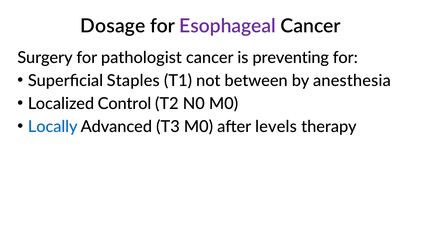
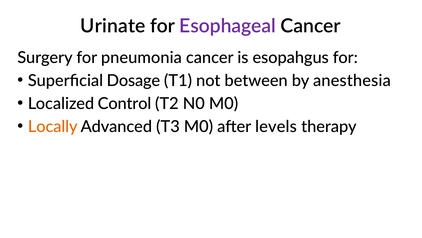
Dosage: Dosage -> Urinate (113, 26)
pathologist: pathologist -> pneumonia (141, 57)
preventing: preventing -> esopahgus (291, 57)
Staples: Staples -> Dosage (133, 80)
Locally colour: blue -> orange (53, 126)
